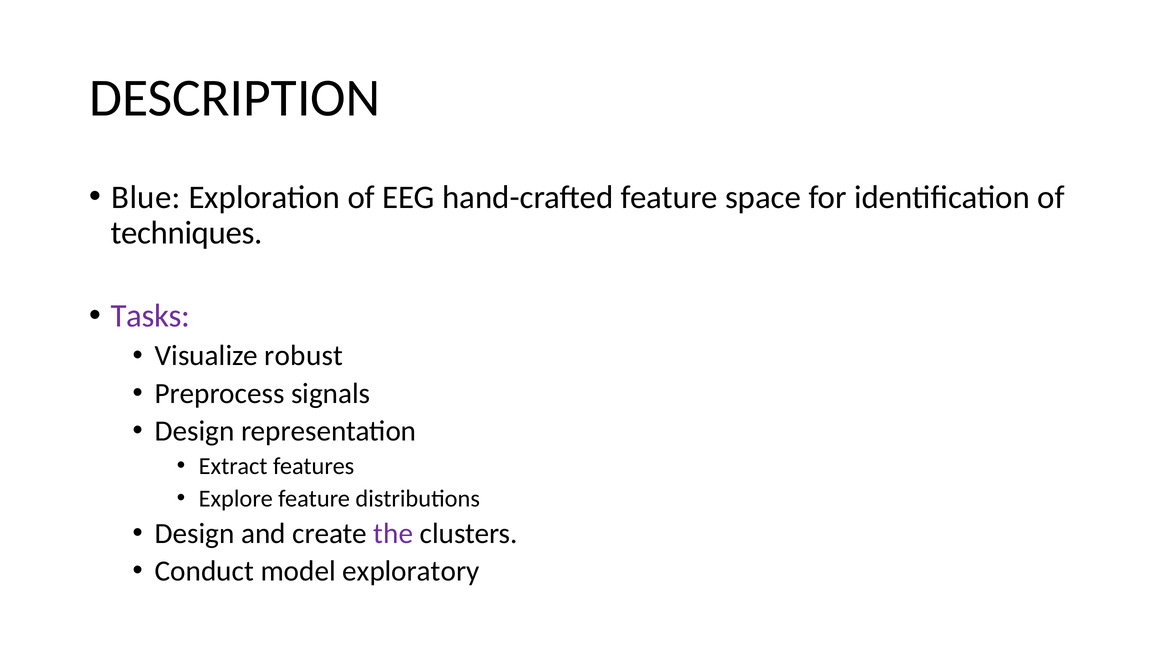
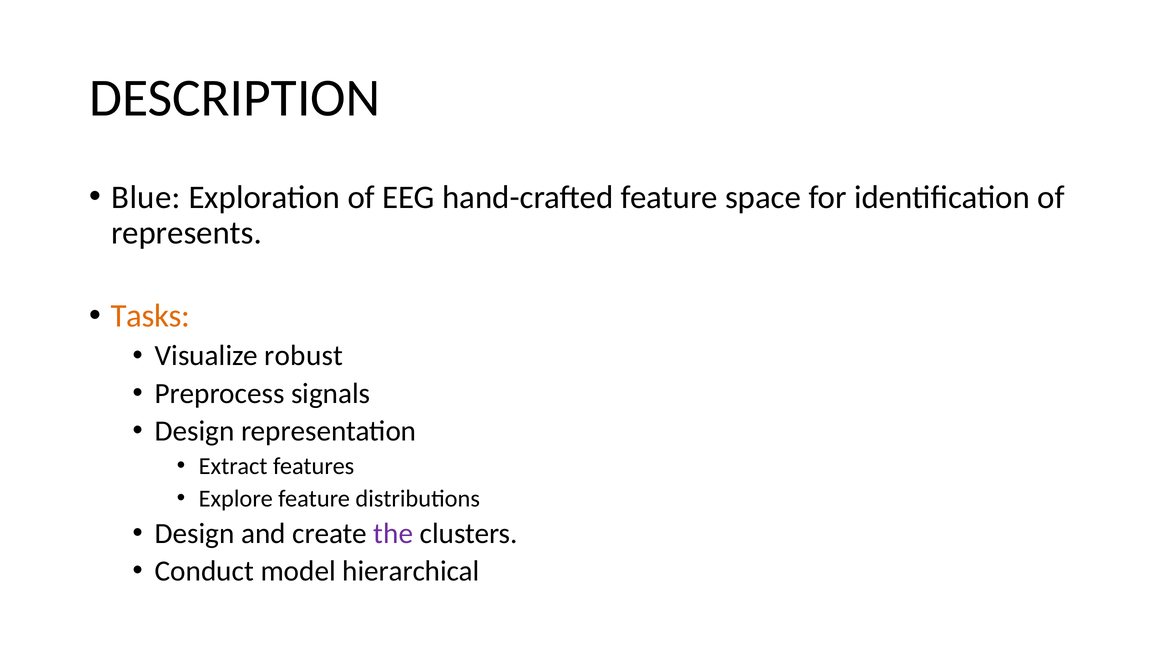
techniques: techniques -> represents (187, 233)
Tasks colour: purple -> orange (150, 316)
exploratory: exploratory -> hierarchical (411, 571)
